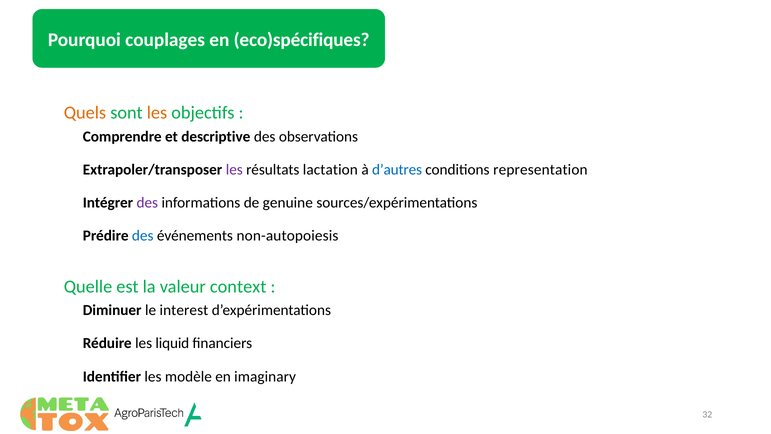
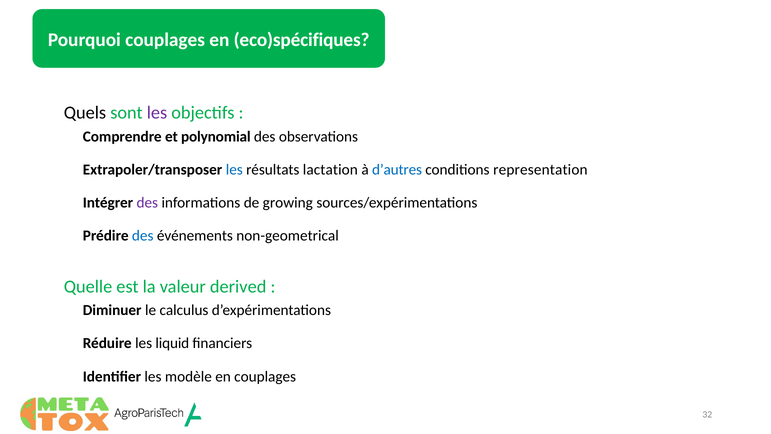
Quels colour: orange -> black (85, 113)
les colour: orange -> purple (157, 113)
descriptive: descriptive -> polynomial (216, 136)
les colour: purple -> blue (234, 170)
genuine: genuine -> growing (288, 203)
non-autopoiesis: non-autopoiesis -> non-geometrical (288, 236)
context: context -> derived (238, 286)
interest: interest -> calculus (184, 310)
en imaginary: imaginary -> couplages (265, 376)
